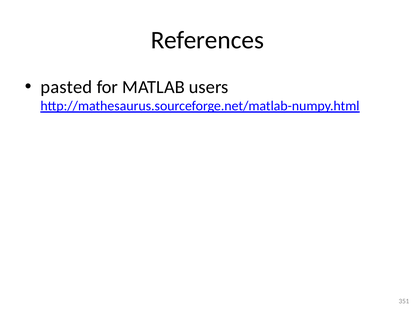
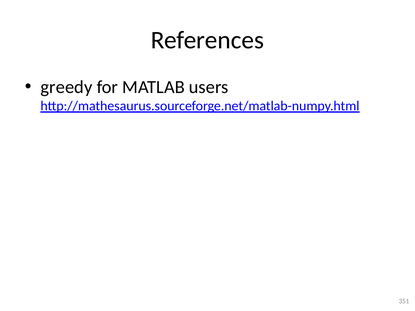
pasted: pasted -> greedy (66, 87)
